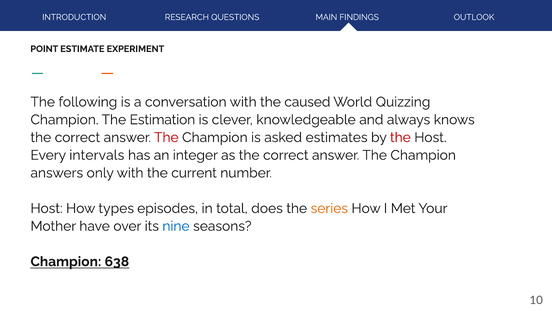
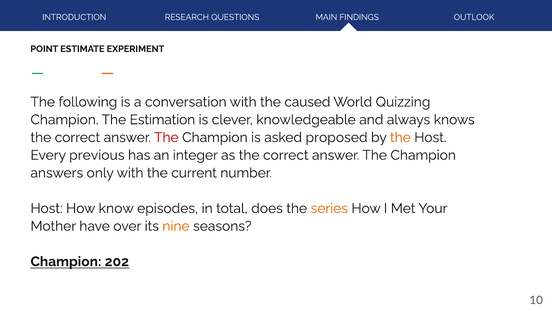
estimates: estimates -> proposed (337, 137)
the colour: red -> orange (400, 137)
intervals: intervals -> previous (97, 155)
types: types -> know (116, 208)
nine colour: blue -> orange (176, 226)
638: 638 -> 202 (117, 261)
